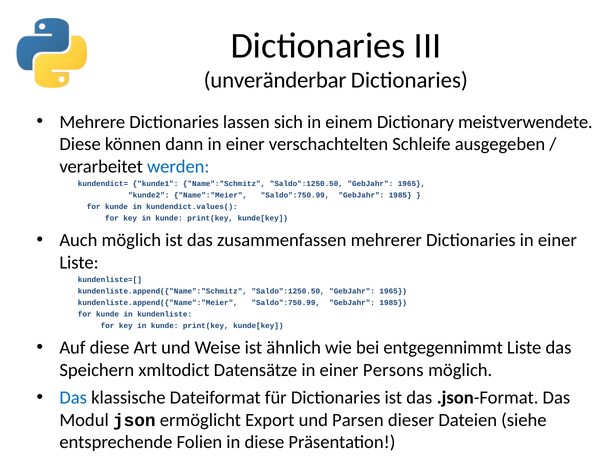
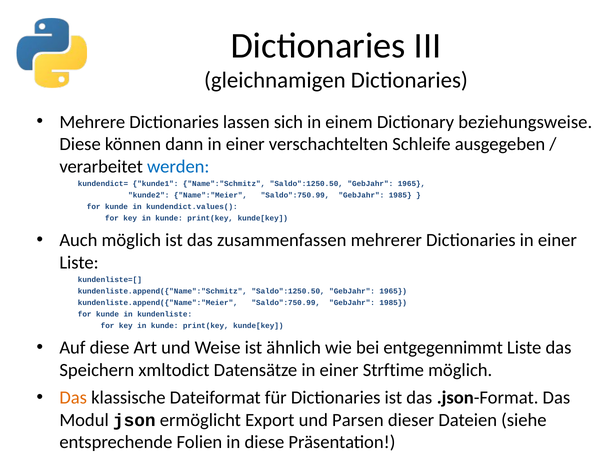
unveränderbar: unveränderbar -> gleichnamigen (275, 80)
meistverwendete: meistverwendete -> beziehungsweise (525, 122)
Persons: Persons -> Strftime (393, 371)
Das colour: blue -> orange (73, 398)
